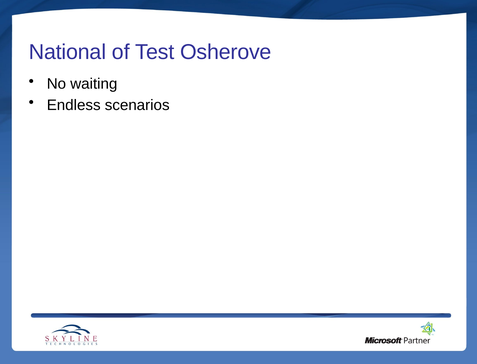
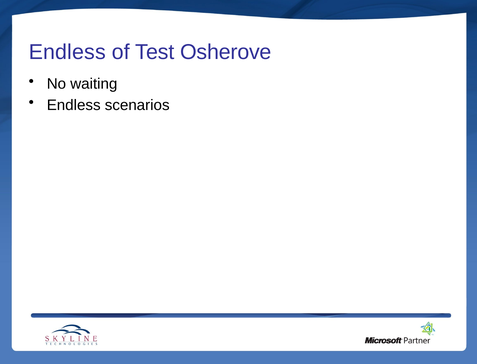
National: National -> Endless (67, 52)
